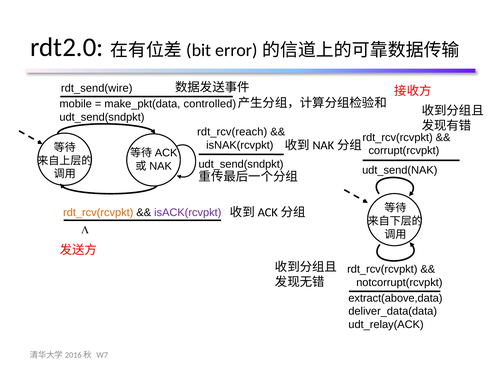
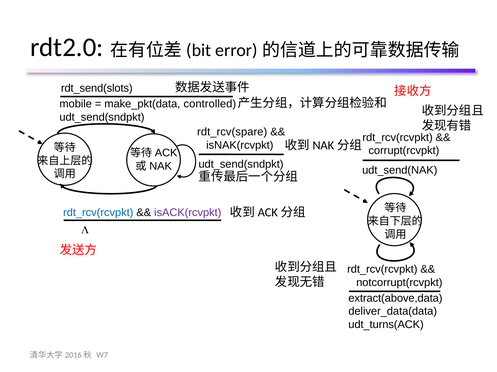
rdt_send(wire: rdt_send(wire -> rdt_send(slots (97, 88)
rdt_rcv(reach: rdt_rcv(reach -> rdt_rcv(spare (232, 132)
rdt_rcv(rcvpkt colour: orange -> blue (98, 213)
udt_relay(ACK: udt_relay(ACK -> udt_turns(ACK (386, 325)
